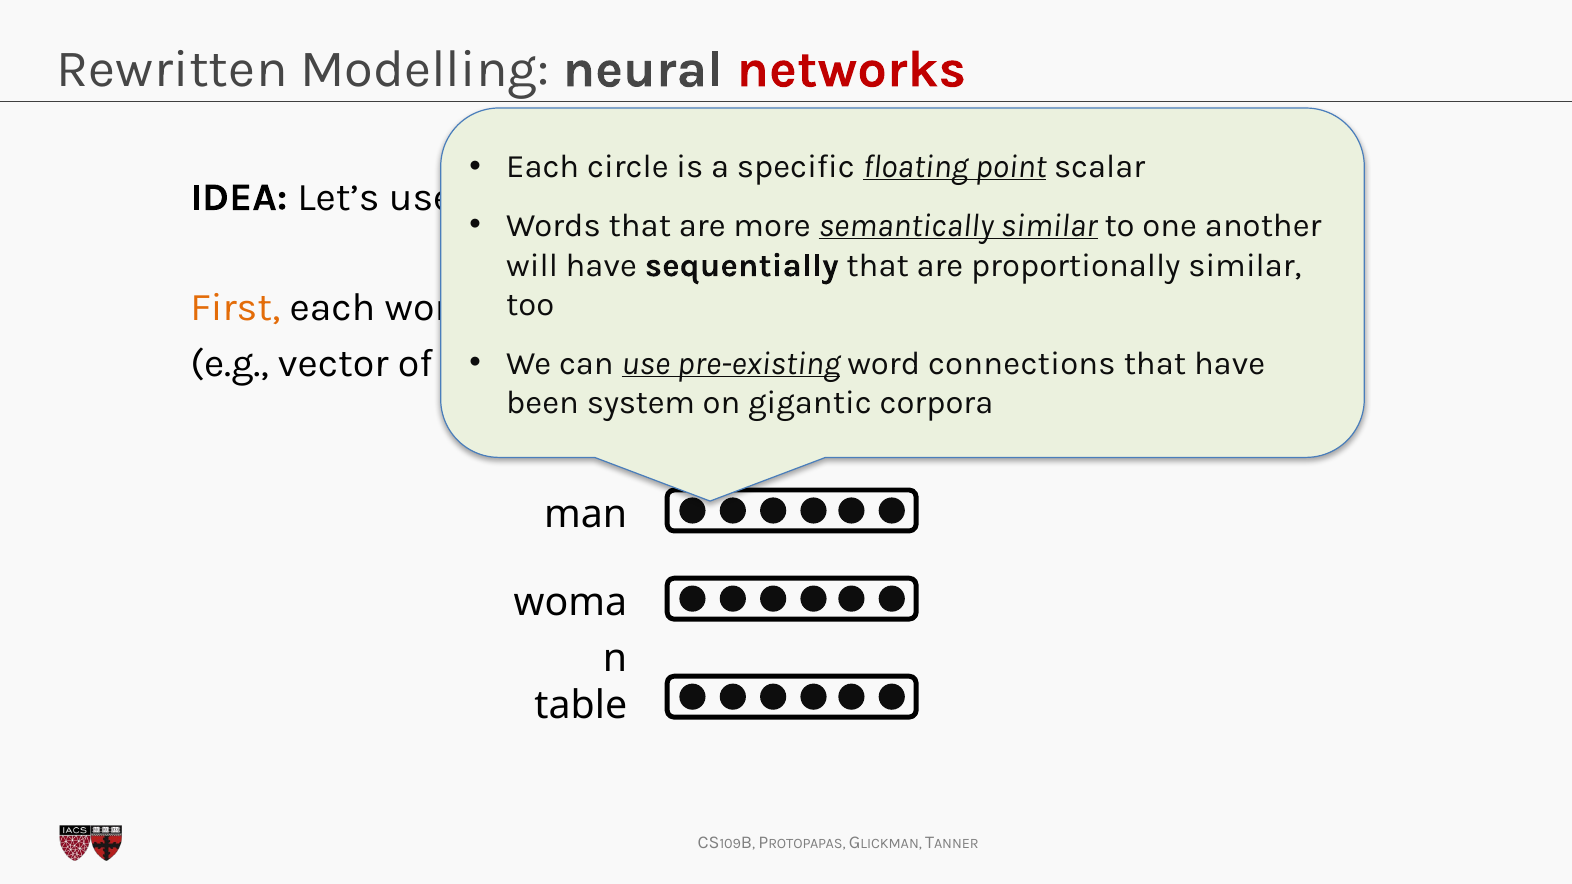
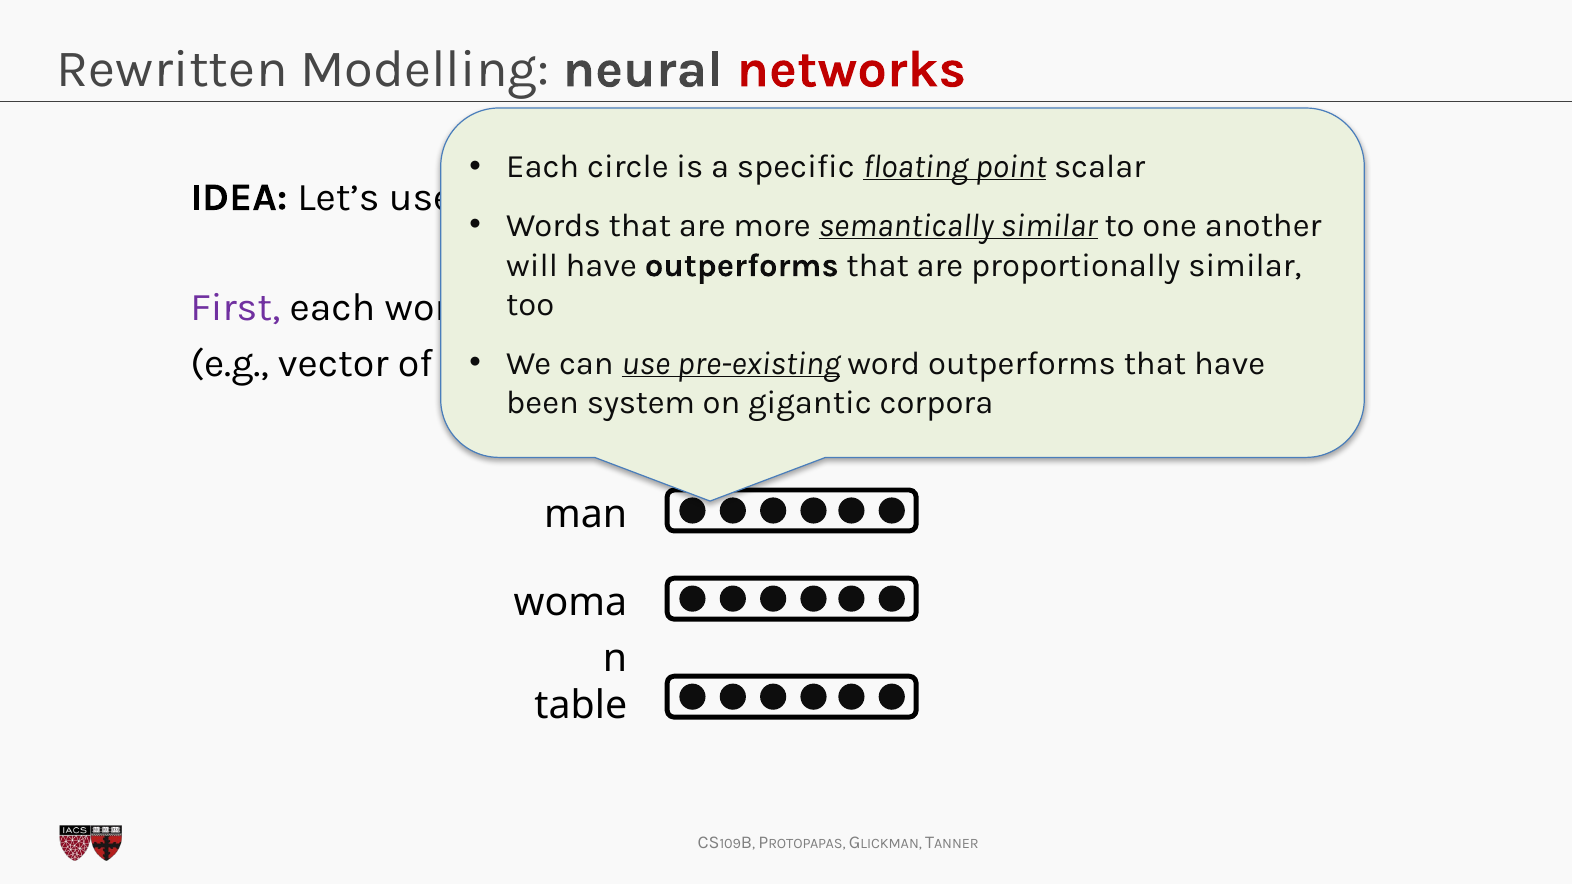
have sequentially: sequentially -> outperforms (742, 265)
First colour: orange -> purple (235, 308)
word connections: connections -> outperforms (1022, 364)
